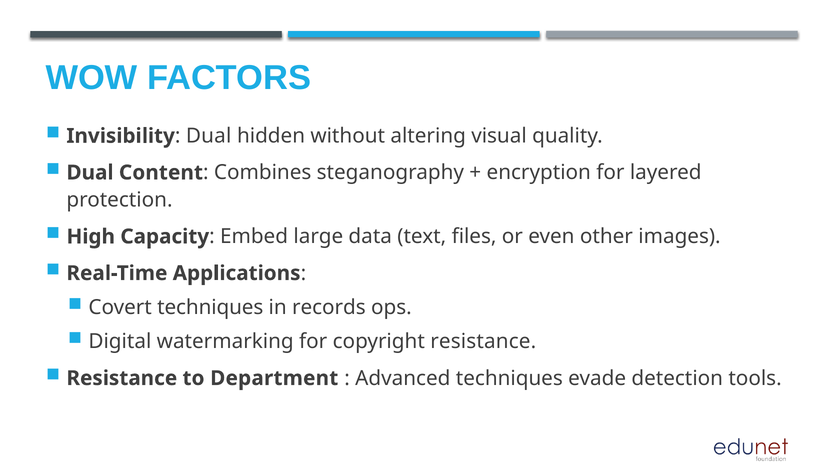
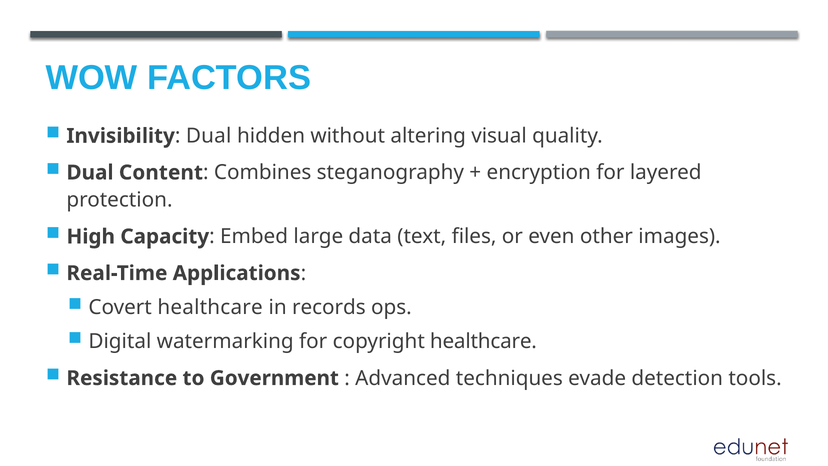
Covert techniques: techniques -> healthcare (210, 307)
copyright resistance: resistance -> healthcare (483, 341)
Department: Department -> Government (274, 378)
